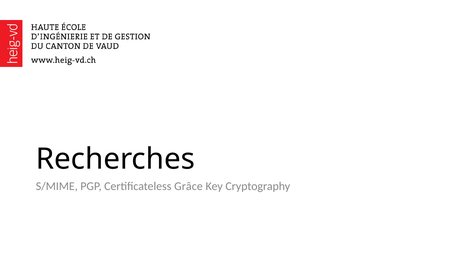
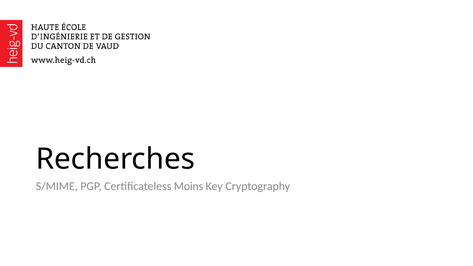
Grâce: Grâce -> Moins (189, 186)
